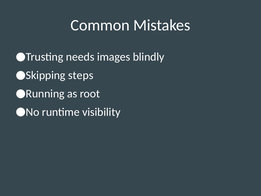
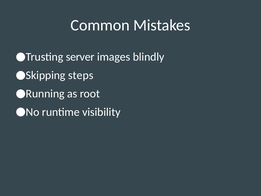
needs: needs -> server (80, 57)
